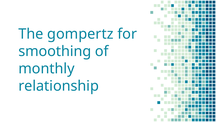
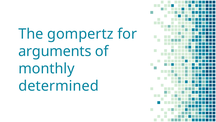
smoothing: smoothing -> arguments (55, 51)
relationship: relationship -> determined (59, 86)
